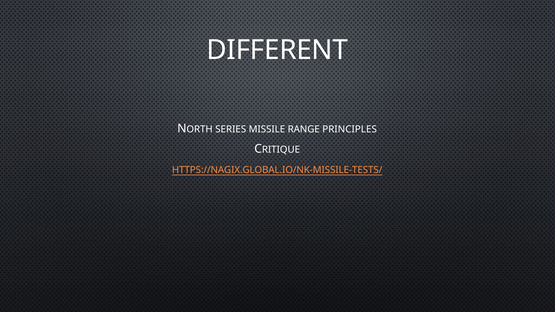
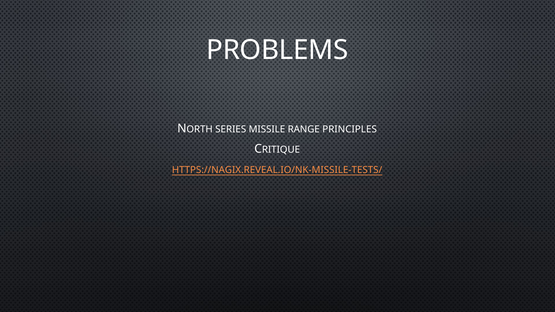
DIFFERENT: DIFFERENT -> PROBLEMS (277, 50)
HTTPS://NAGIX.GLOBAL.IO/NK-MISSILE-TESTS/: HTTPS://NAGIX.GLOBAL.IO/NK-MISSILE-TESTS/ -> HTTPS://NAGIX.REVEAL.IO/NK-MISSILE-TESTS/ (277, 170)
